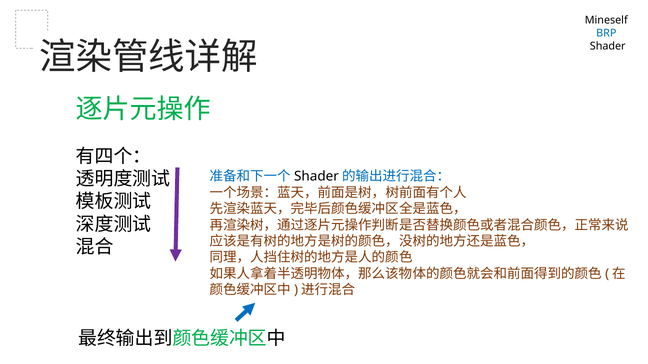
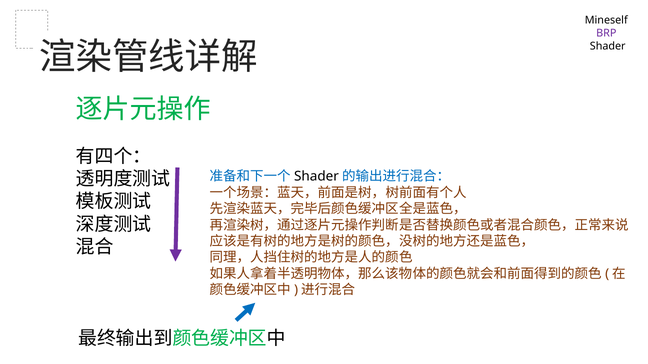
BRP colour: blue -> purple (606, 33)
